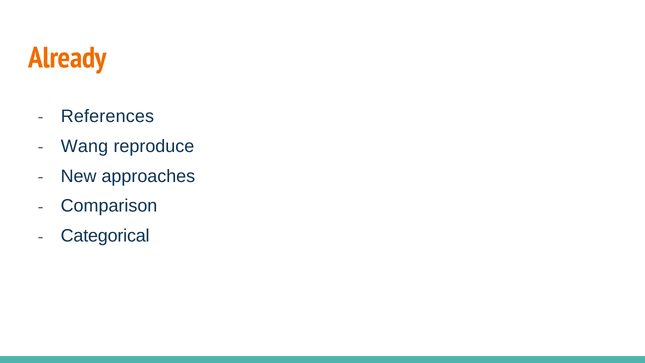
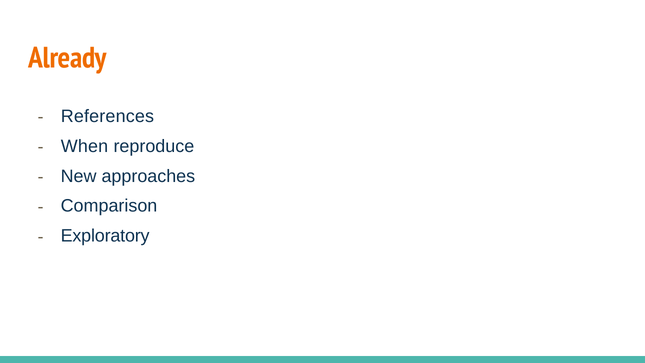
Wang: Wang -> When (85, 146)
Categorical: Categorical -> Exploratory (105, 236)
